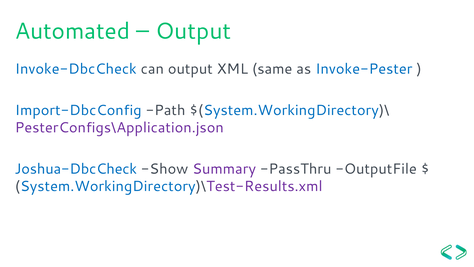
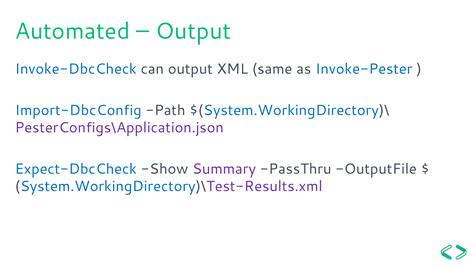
Joshua-DbcCheck: Joshua-DbcCheck -> Expect-DbcCheck (76, 169)
